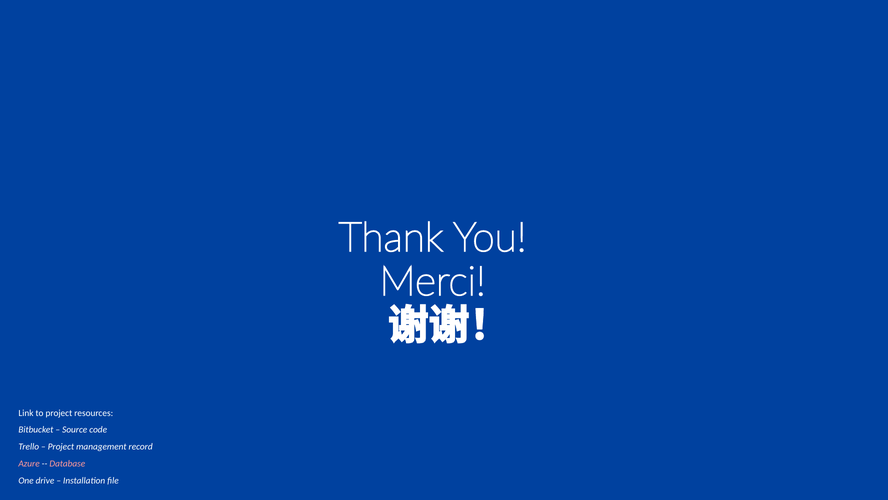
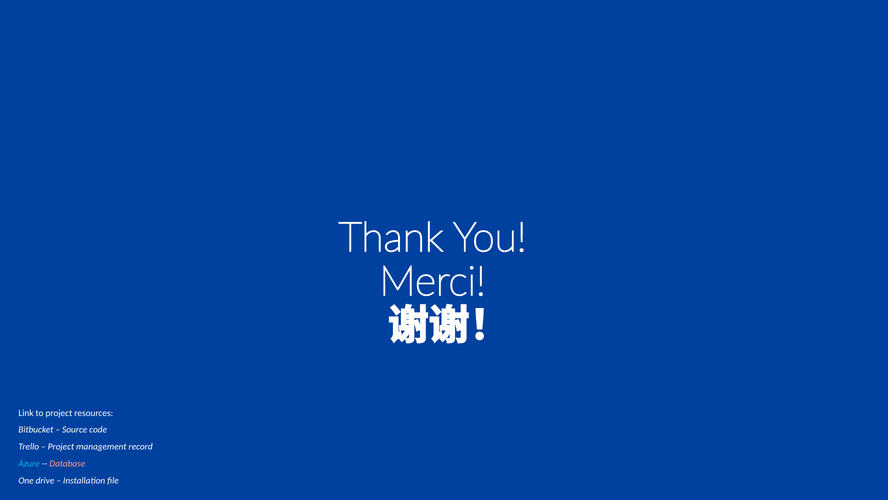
Azure colour: pink -> light blue (29, 463)
